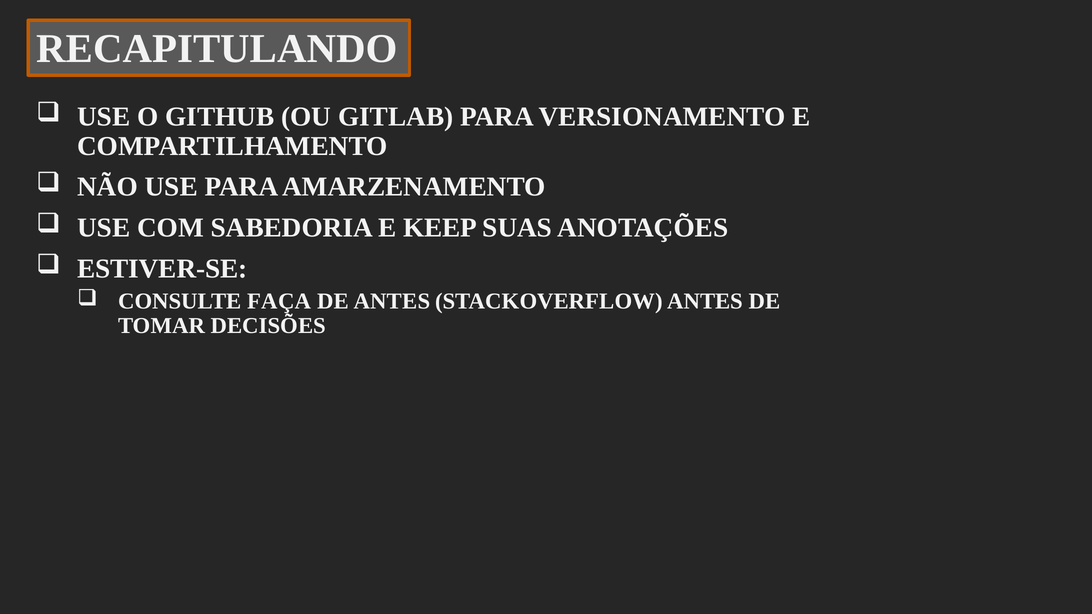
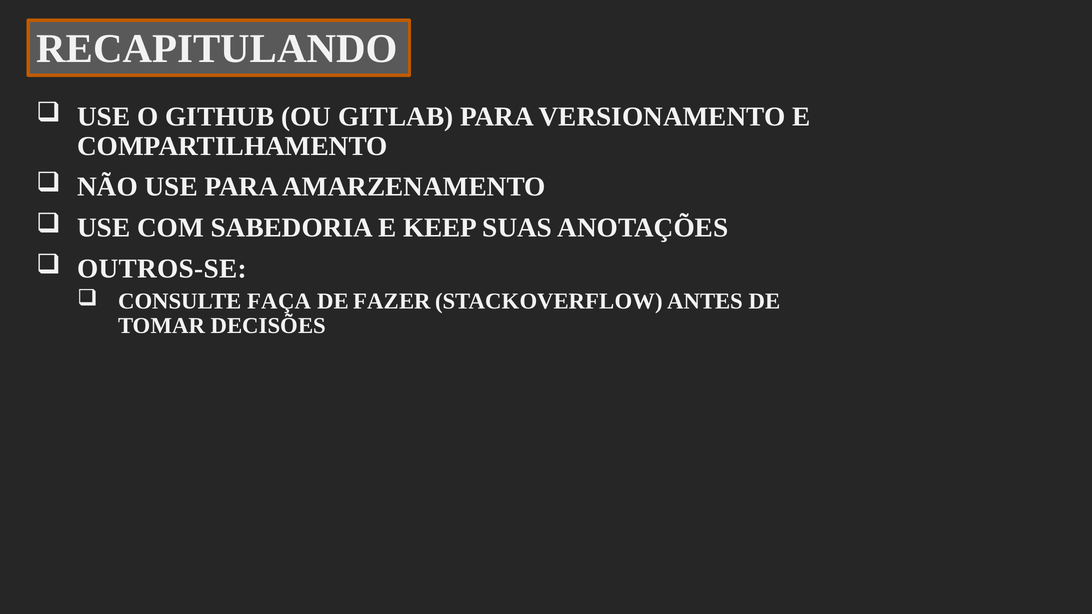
ESTIVER-SE: ESTIVER-SE -> OUTROS-SE (162, 269)
DE ANTES: ANTES -> FAZER (392, 301)
